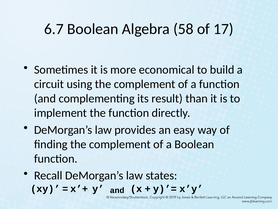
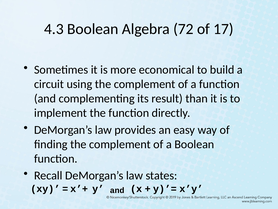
6.7: 6.7 -> 4.3 (54, 29)
58: 58 -> 72 (183, 29)
